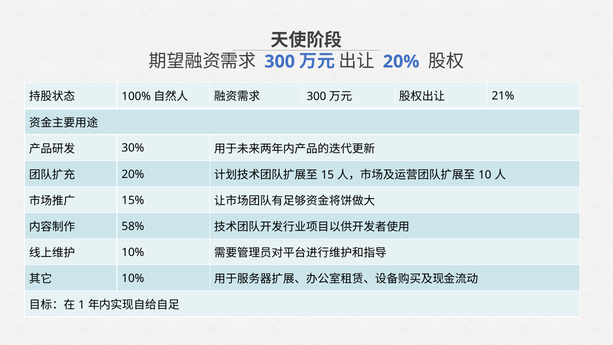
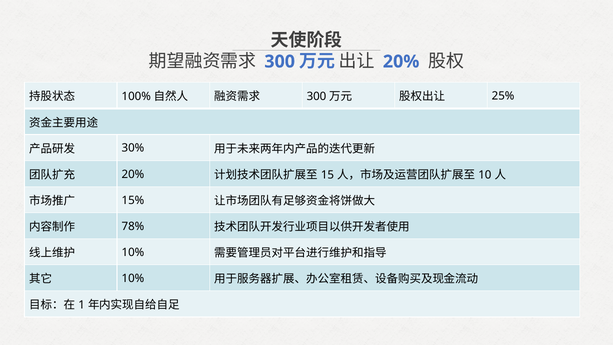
21%: 21% -> 25% (503, 96)
58%: 58% -> 78% (133, 226)
